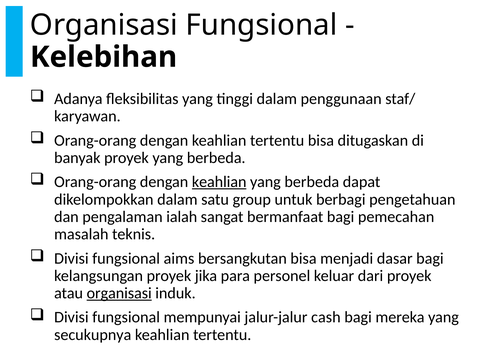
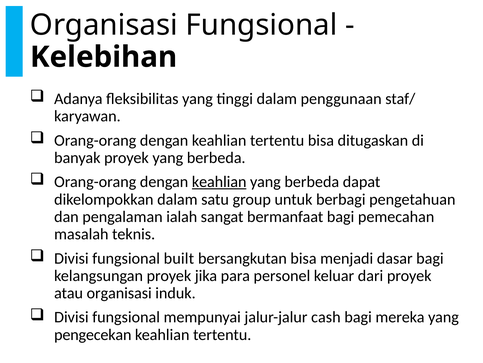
aims: aims -> built (179, 258)
organisasi underline: present -> none (119, 293)
secukupnya: secukupnya -> pengecekan (93, 334)
